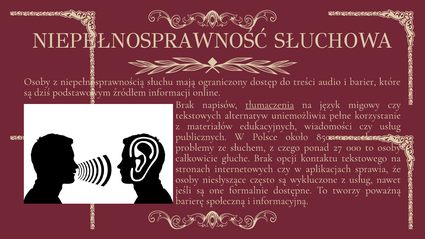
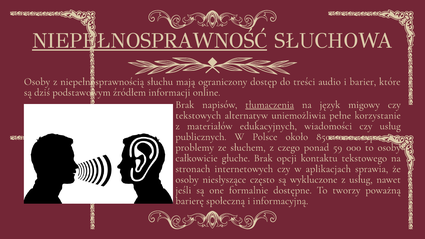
NIEPEŁNOSPRAWNOŚĆ underline: none -> present (150, 41)
tłem: tłem -> typu (371, 137)
27: 27 -> 59 (338, 147)
